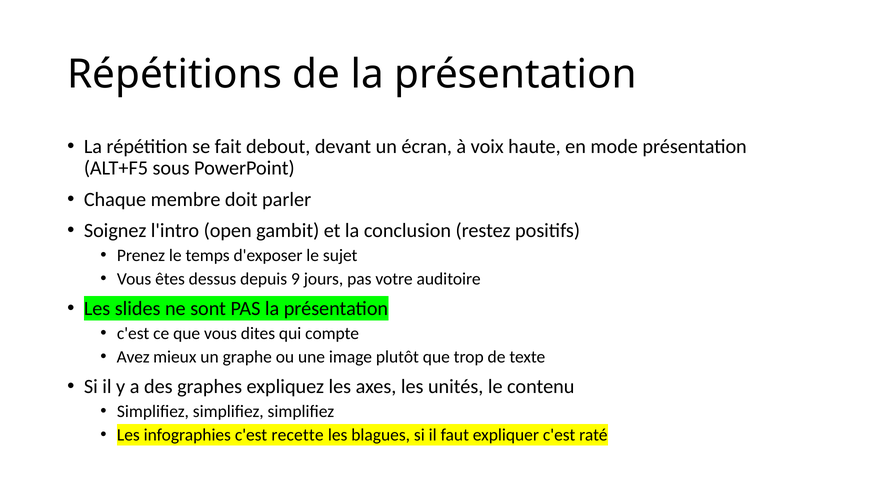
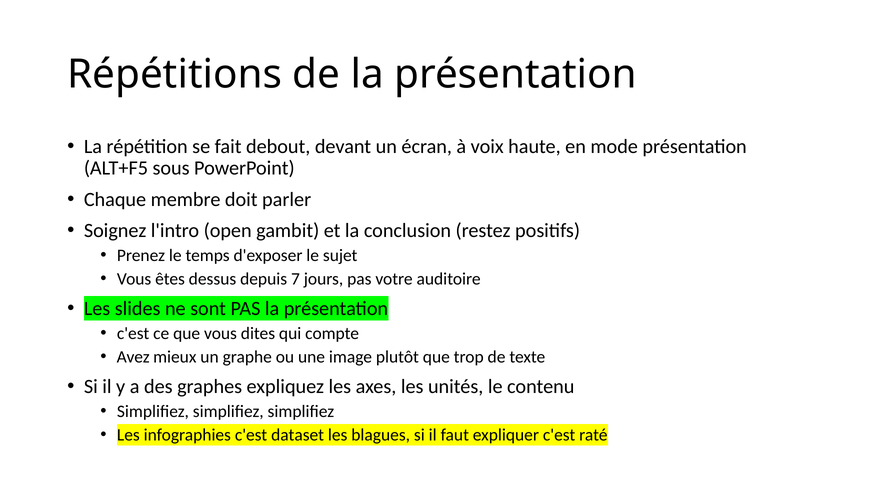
9: 9 -> 7 (295, 279)
recette: recette -> dataset (298, 435)
